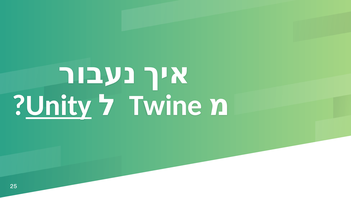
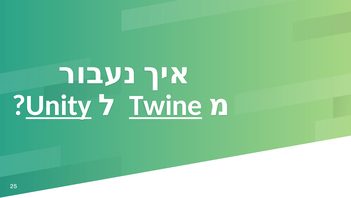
Twine underline: none -> present (166, 105)
